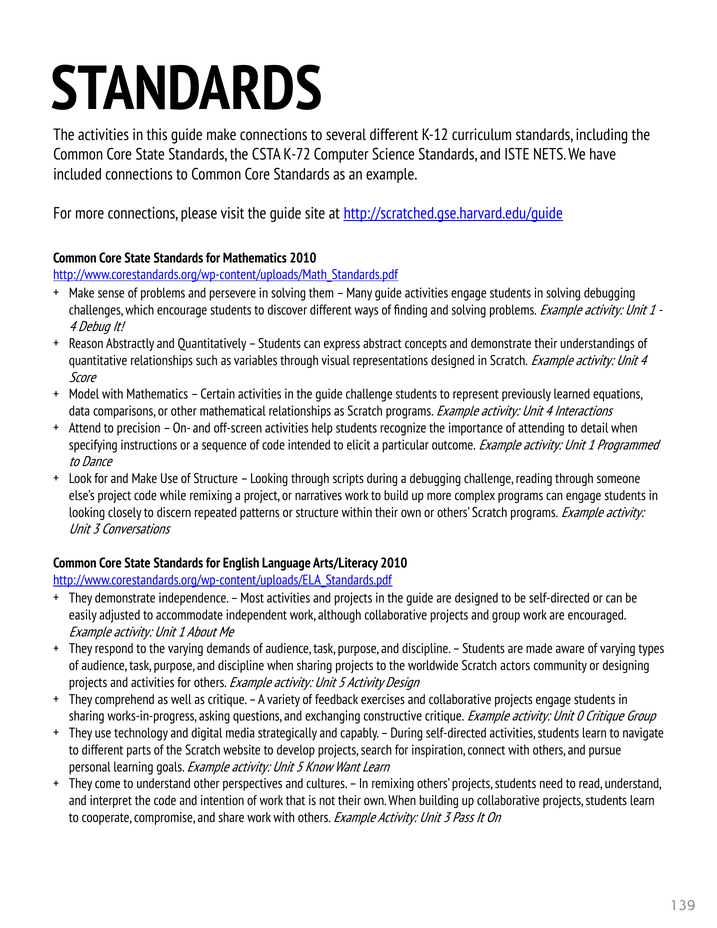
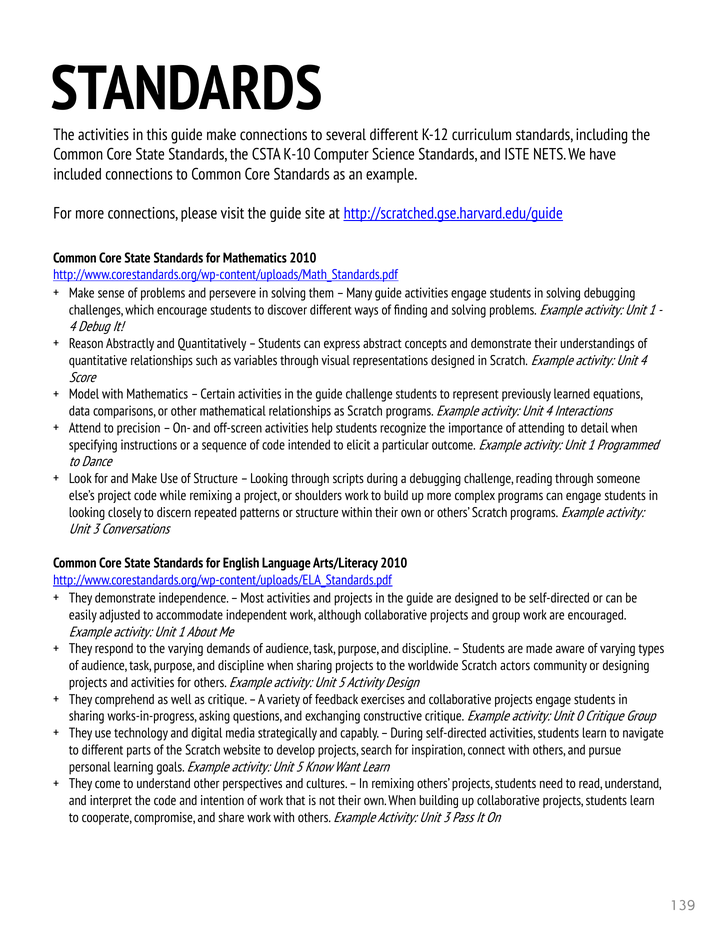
K-72: K-72 -> K-10 (297, 154)
narratives: narratives -> shoulders (318, 495)
